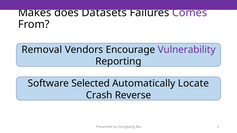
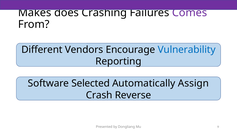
Datasets: Datasets -> Crashing (104, 13)
Removal: Removal -> Different (42, 50)
Vulnerability colour: purple -> blue (187, 50)
Locate: Locate -> Assign (193, 83)
